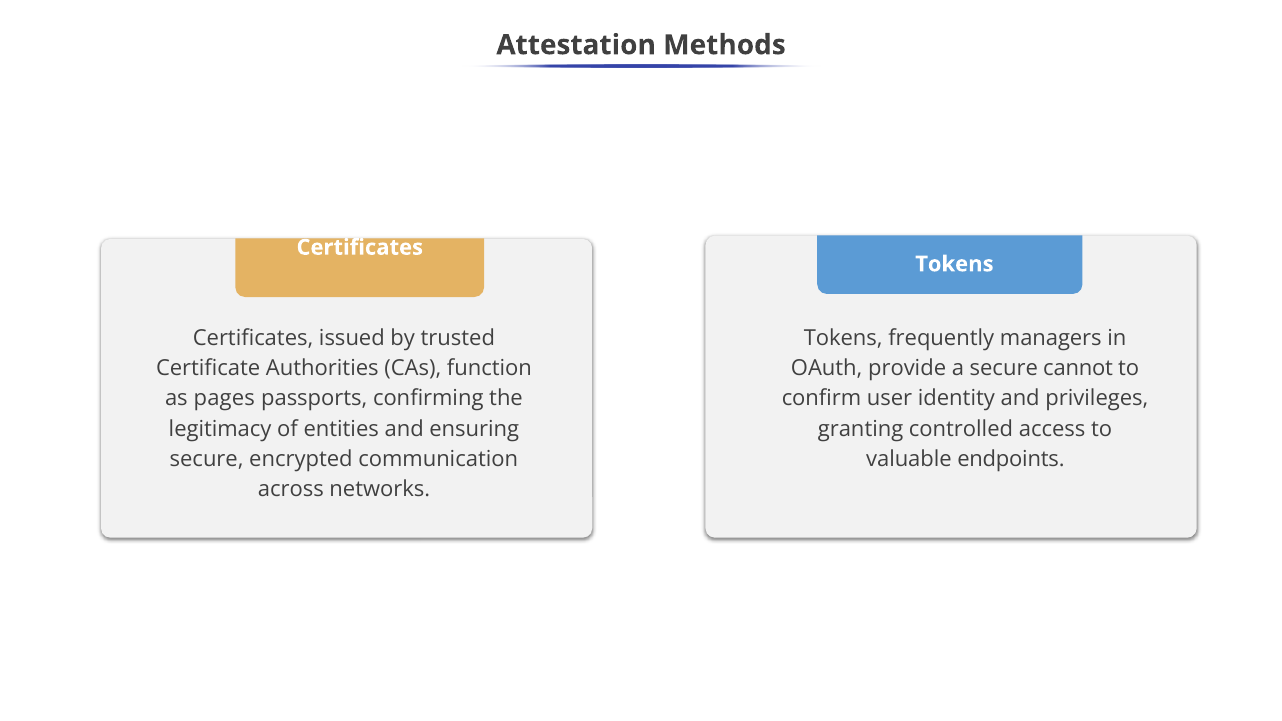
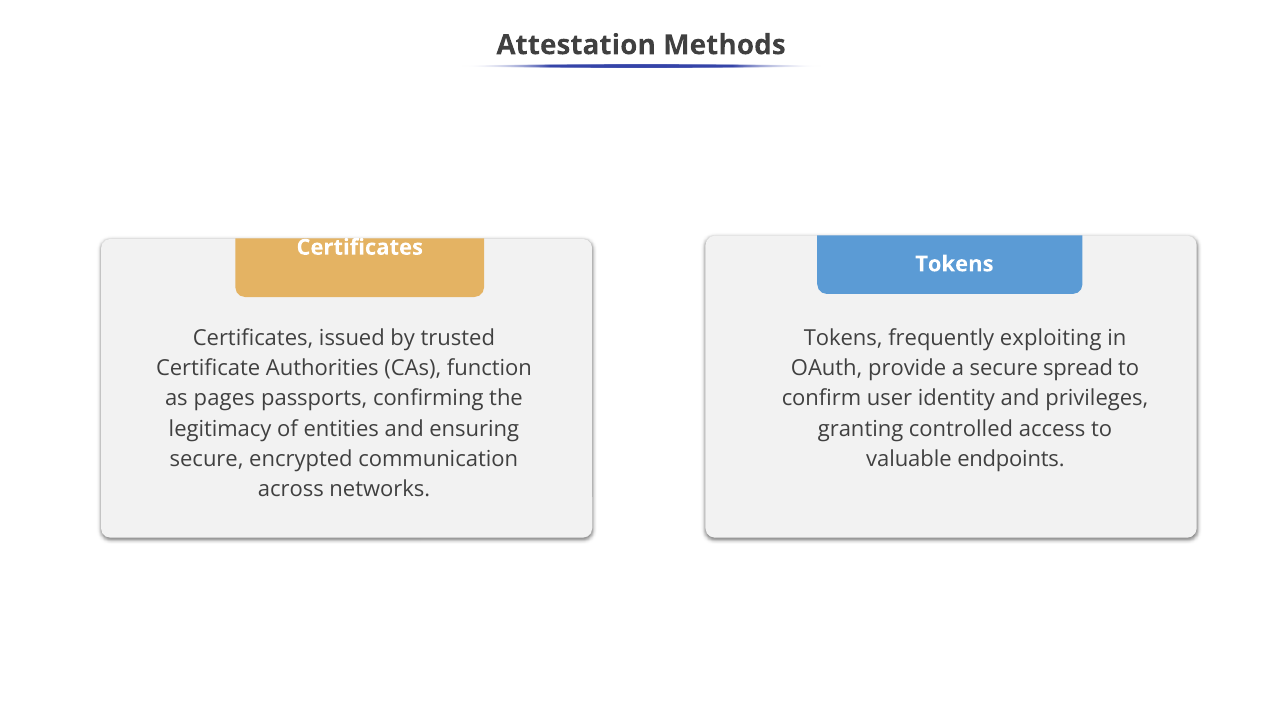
managers: managers -> exploiting (1051, 338)
cannot: cannot -> spread (1078, 369)
